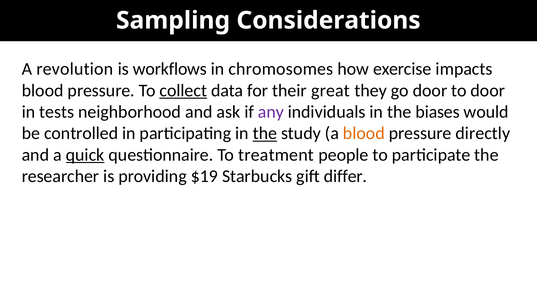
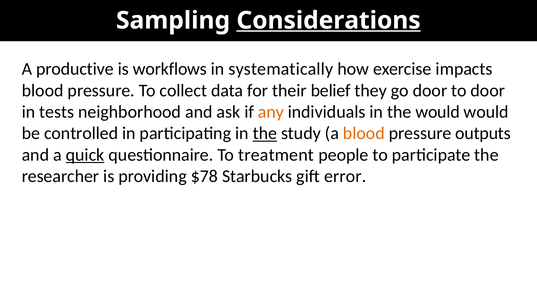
Considerations underline: none -> present (329, 20)
revolution: revolution -> productive (75, 69)
chromosomes: chromosomes -> systematically (281, 69)
collect underline: present -> none (183, 90)
great: great -> belief (331, 90)
any colour: purple -> orange (271, 112)
the biases: biases -> would (438, 112)
directly: directly -> outputs (483, 133)
$19: $19 -> $78 (204, 176)
differ: differ -> error (345, 176)
